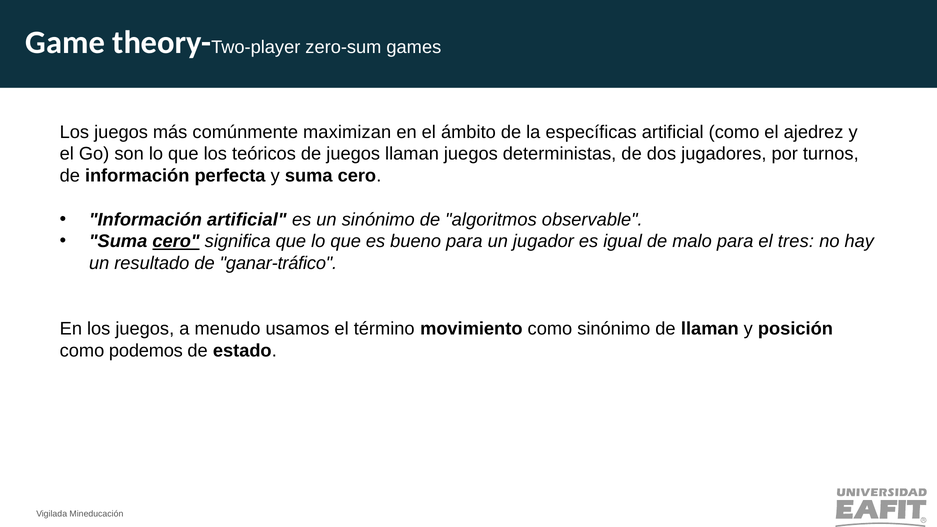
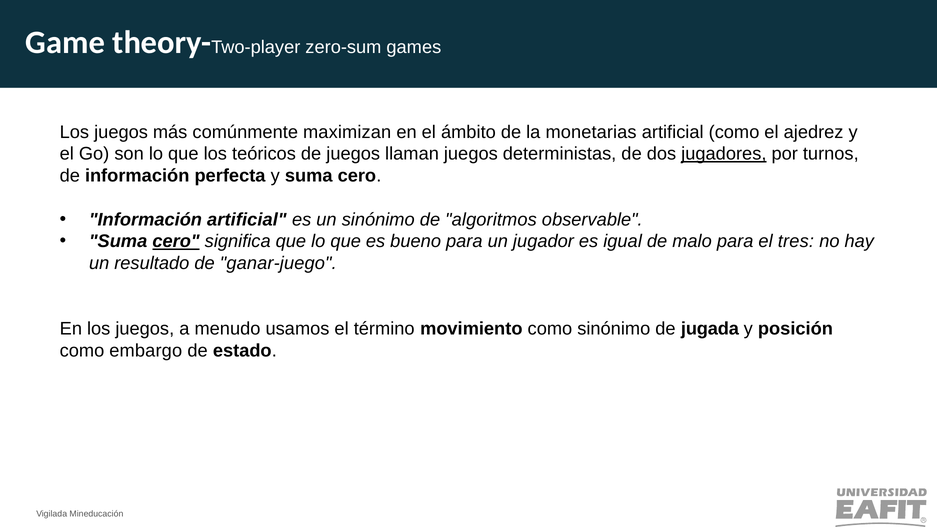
específicas: específicas -> monetarias (591, 132)
jugadores underline: none -> present (724, 154)
ganar-tráfico: ganar-tráfico -> ganar-juego (278, 263)
de llaman: llaman -> jugada (710, 329)
podemos: podemos -> embargo (146, 351)
